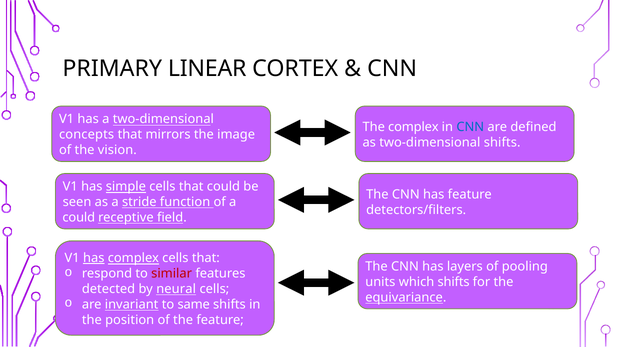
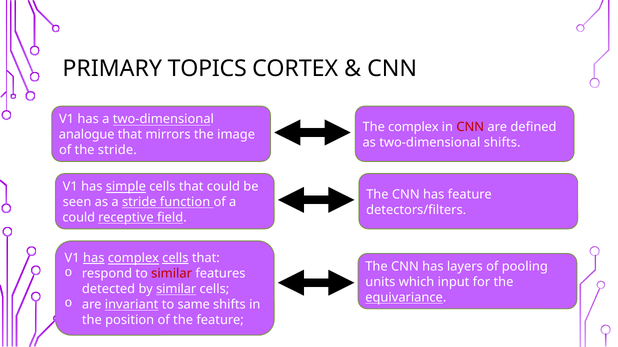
LINEAR: LINEAR -> TOPICS (207, 69)
CNN colour: blue -> red (470, 127)
concepts: concepts -> analogue (87, 135)
the vision: vision -> stride (117, 150)
cells underline: none -> present (175, 259)
which shifts: shifts -> input (454, 283)
by neural: neural -> similar (176, 289)
